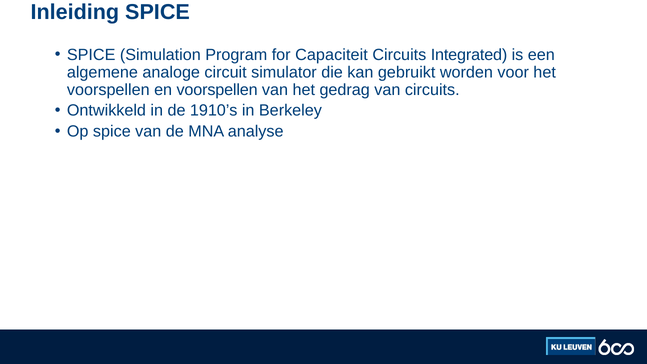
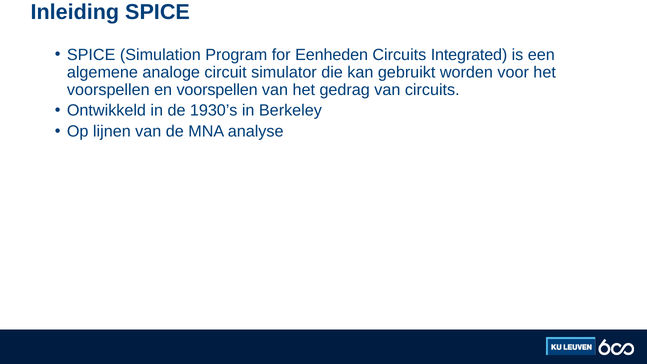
Capaciteit: Capaciteit -> Eenheden (332, 55)
1910’s: 1910’s -> 1930’s (214, 110)
Op spice: spice -> lijnen (112, 131)
